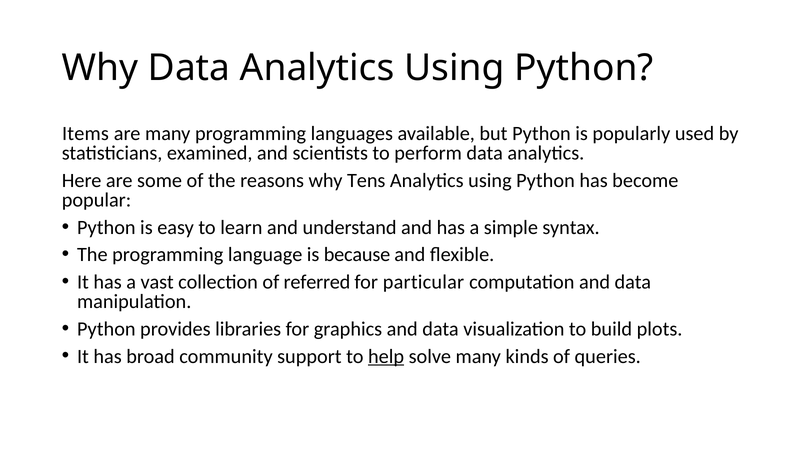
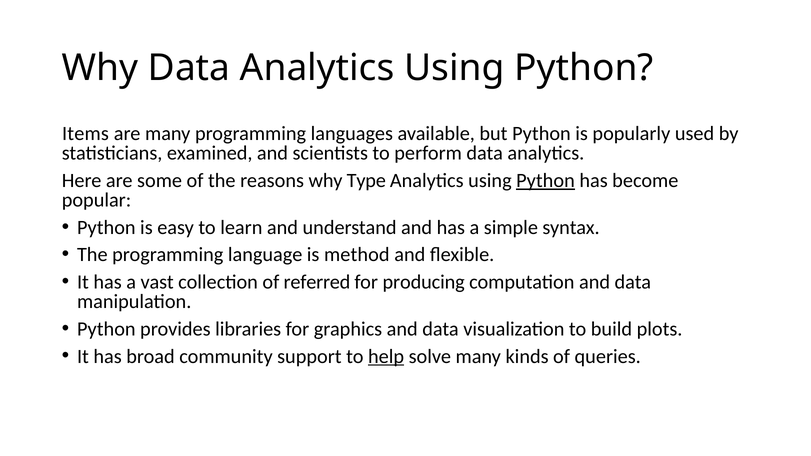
Tens: Tens -> Type (366, 181)
Python underline: none -> present (546, 181)
because: because -> method (357, 255)
particular: particular -> producing (424, 282)
